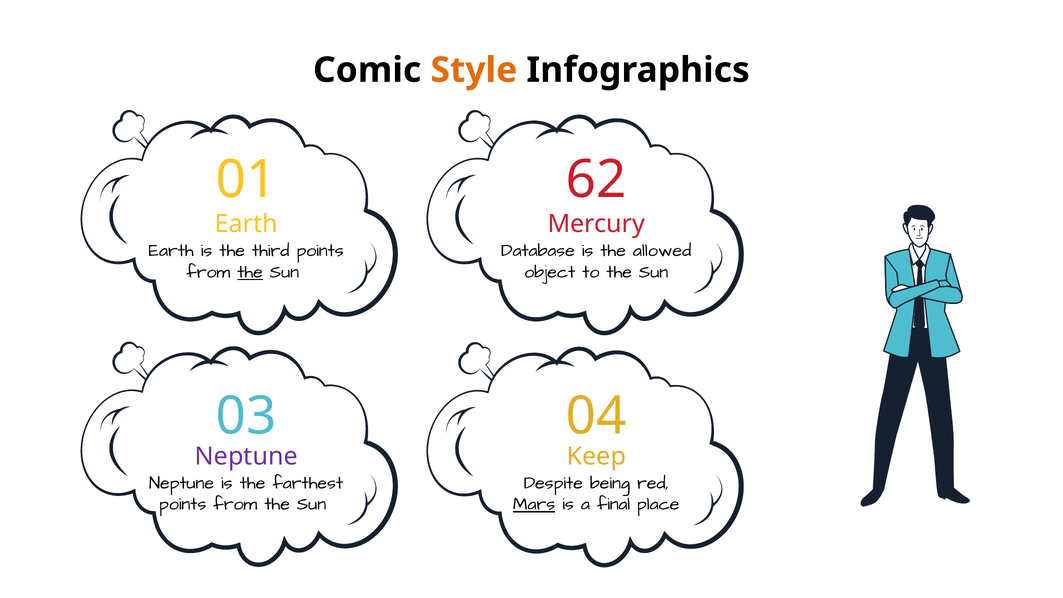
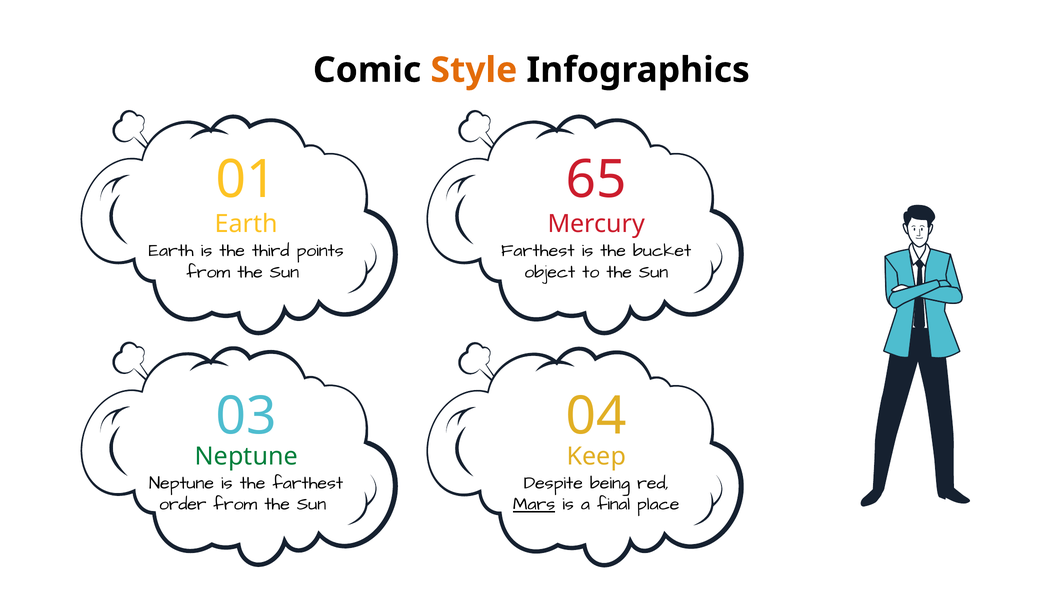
62: 62 -> 65 (596, 180)
Database: Database -> Farthest (538, 250)
allowed: allowed -> bucket (662, 250)
the underline: present -> none (250, 272)
Neptune colour: purple -> green (246, 456)
points: points -> order (183, 504)
